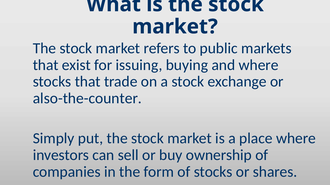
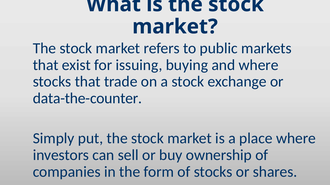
also-the-counter: also-the-counter -> data-the-counter (87, 99)
